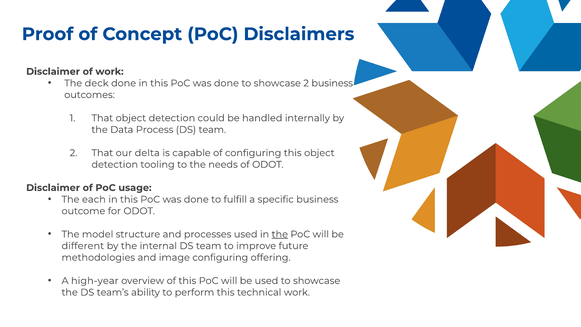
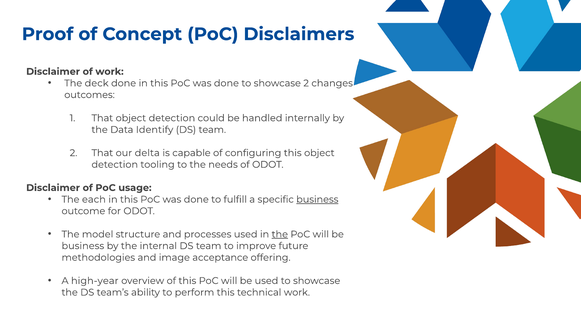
2 business: business -> changes (332, 83)
Process: Process -> Identify (155, 130)
business underline: none -> present (317, 199)
different: different -> business (83, 246)
image configuring: configuring -> acceptance (220, 257)
